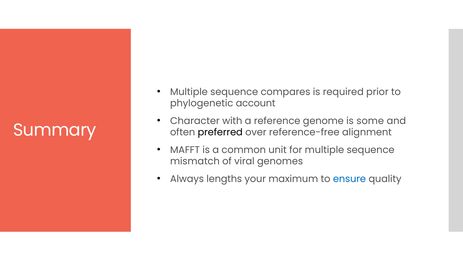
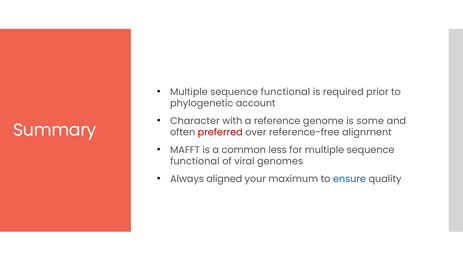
compares: compares -> functional (285, 92)
preferred colour: black -> red (220, 132)
unit: unit -> less (278, 149)
mismatch: mismatch -> functional (195, 161)
lengths: lengths -> aligned (224, 178)
